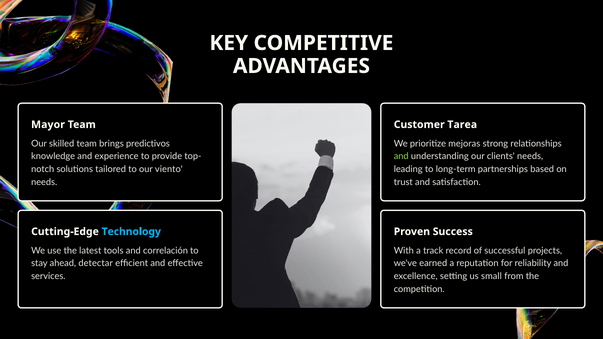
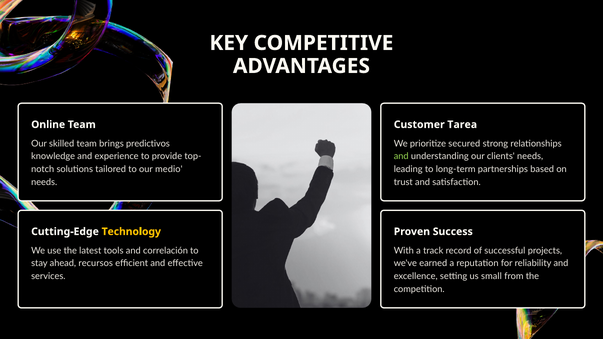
Mayor: Mayor -> Online (48, 125)
mejoras: mejoras -> secured (464, 144)
viento: viento -> medio (169, 169)
Technology colour: light blue -> yellow (131, 232)
detectar: detectar -> recursos (96, 264)
